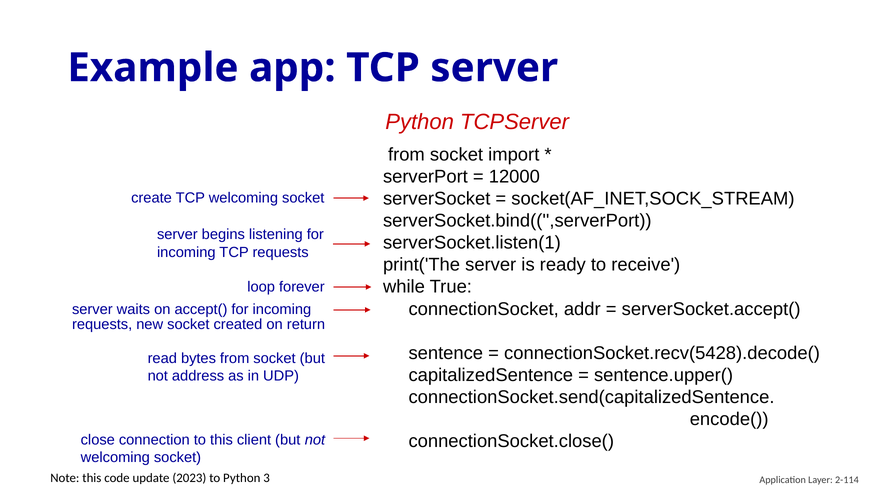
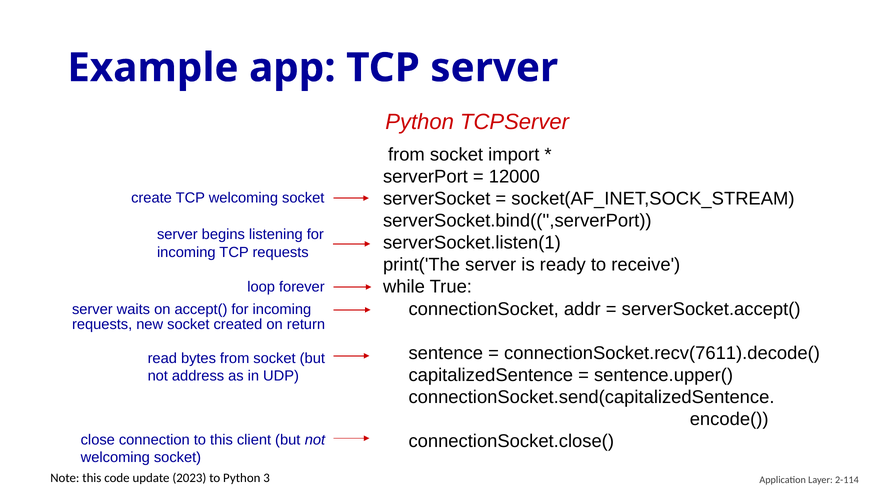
connectionSocket.recv(5428).decode(: connectionSocket.recv(5428).decode( -> connectionSocket.recv(7611).decode( (662, 353)
